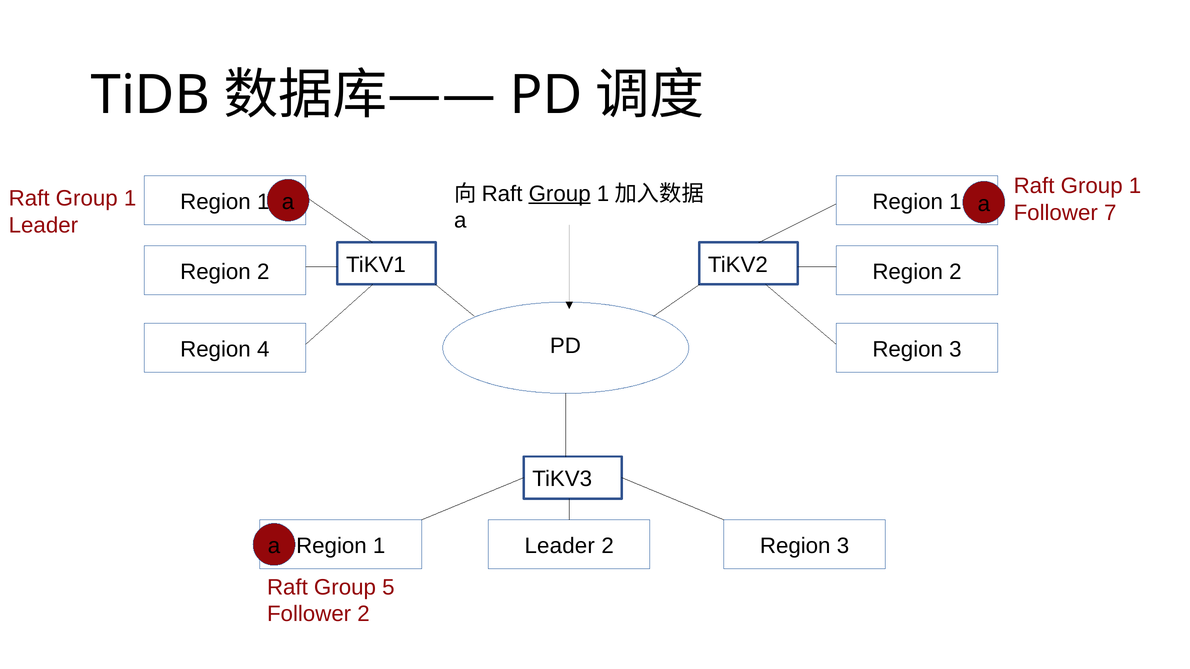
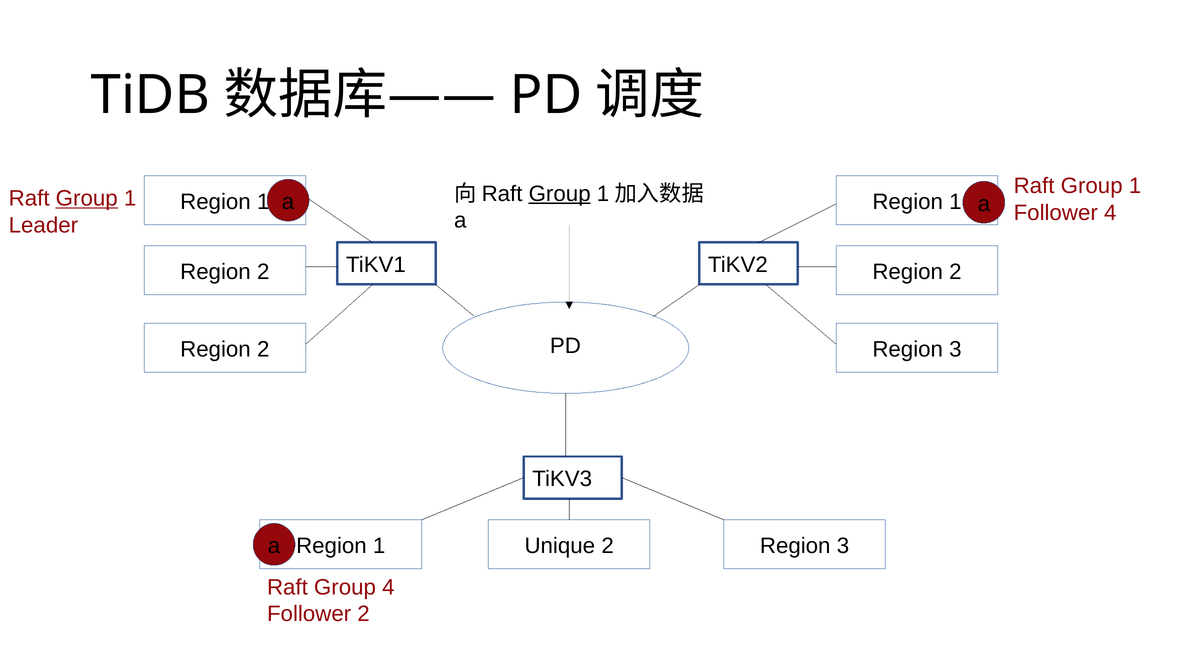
Group underline: none -> present (87, 199)
Follower 7: 7 -> 4 (1110, 213)
4: 4 -> 2 (263, 349)
Leader: Leader -> Unique (560, 546)
Group 5: 5 -> 4 (388, 588)
